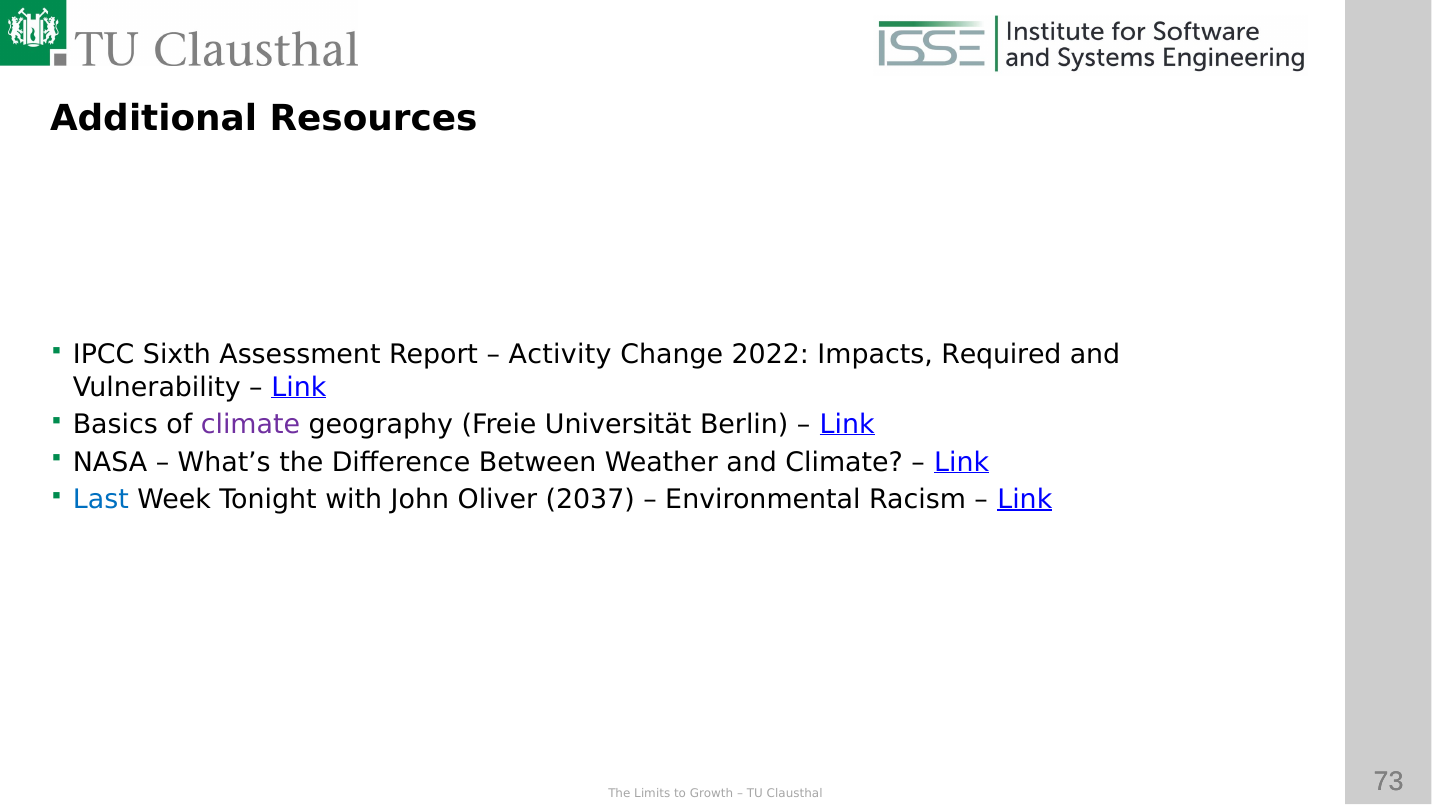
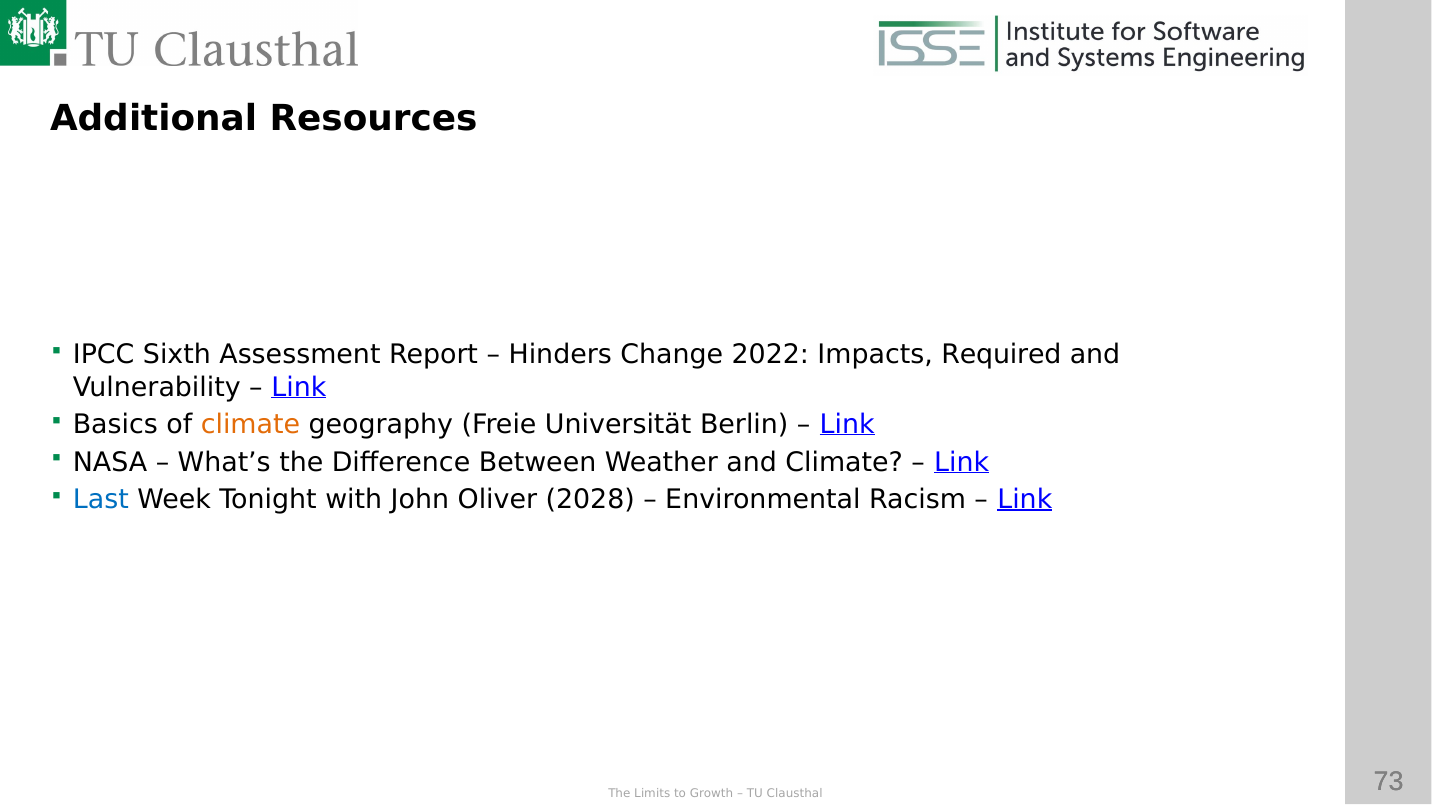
Activity: Activity -> Hinders (560, 355)
climate colour: purple -> orange (250, 425)
2037: 2037 -> 2028 (590, 500)
